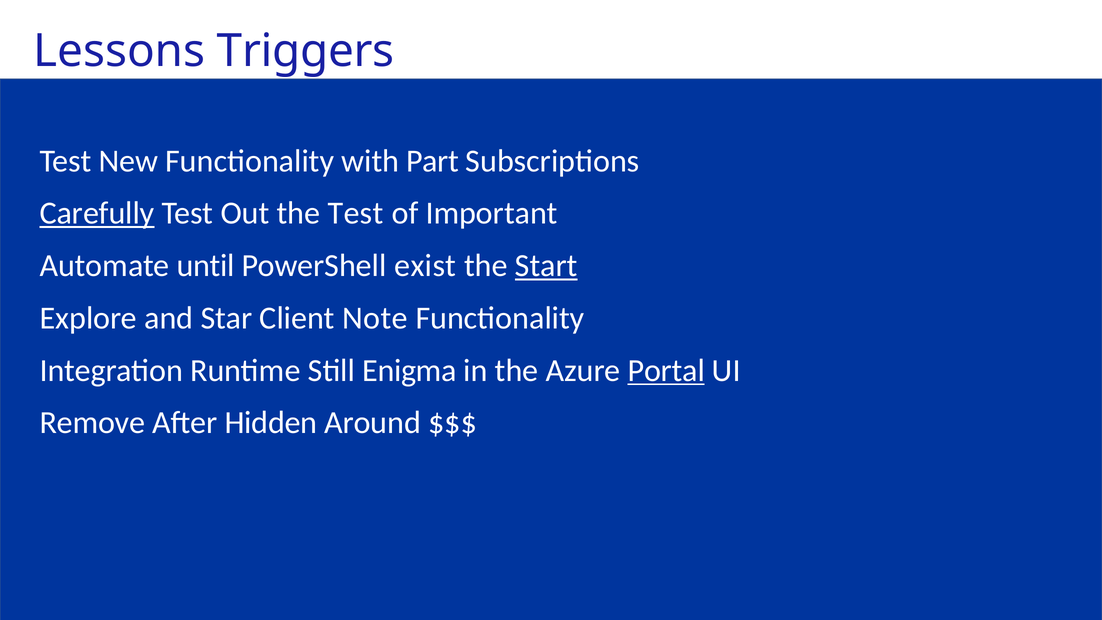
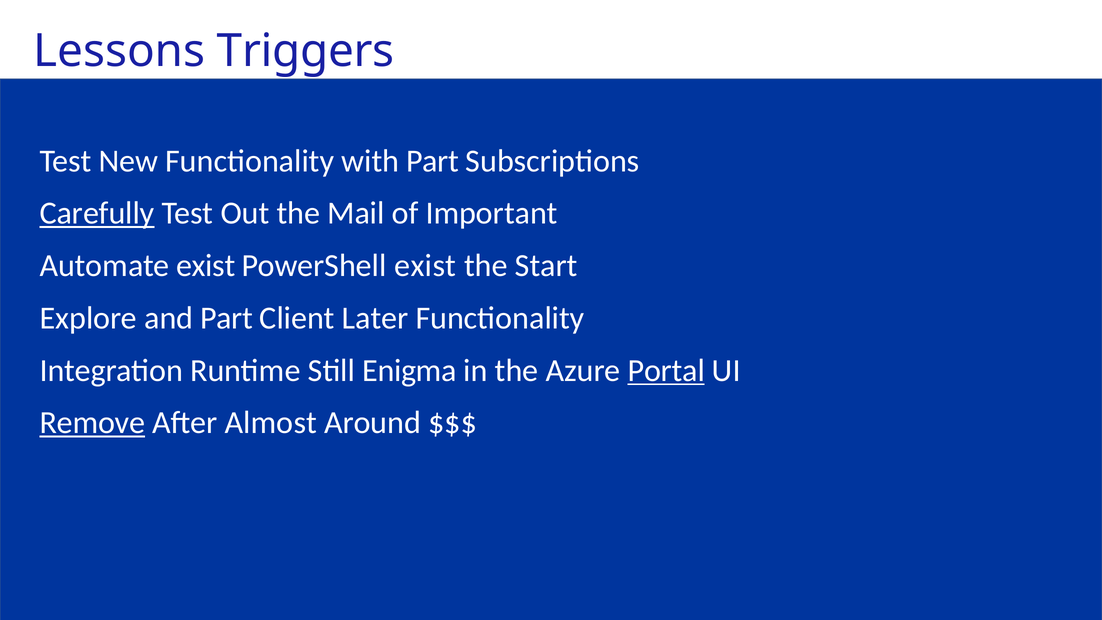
the Test: Test -> Mail (356, 213)
Automate until: until -> exist (206, 266)
Start underline: present -> none (546, 266)
and Star: Star -> Part (227, 318)
Note: Note -> Later (375, 318)
Remove underline: none -> present (92, 423)
Hidden: Hidden -> Almost (271, 423)
